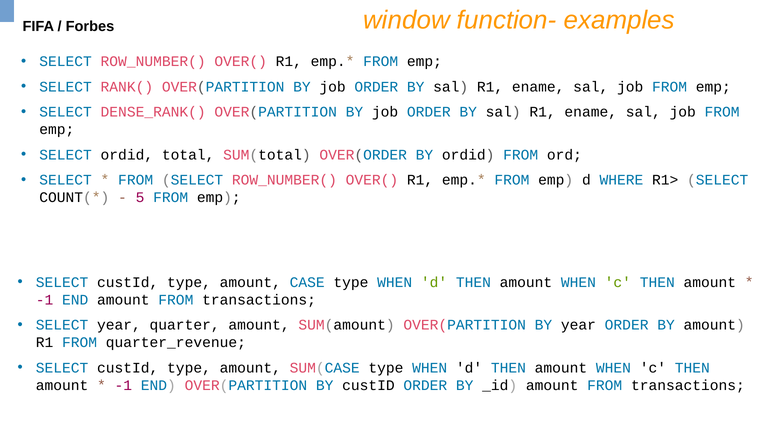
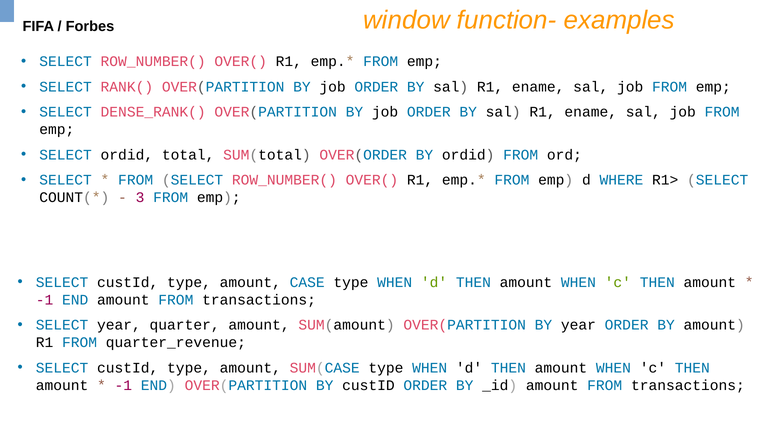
5: 5 -> 3 (140, 198)
